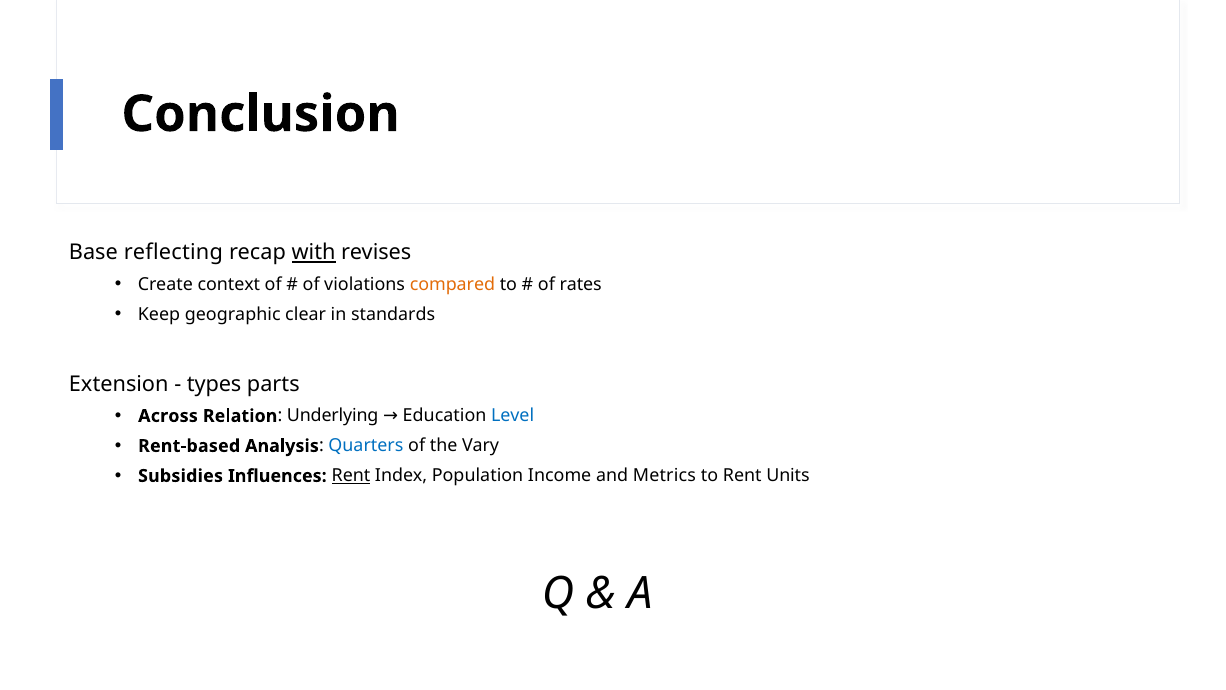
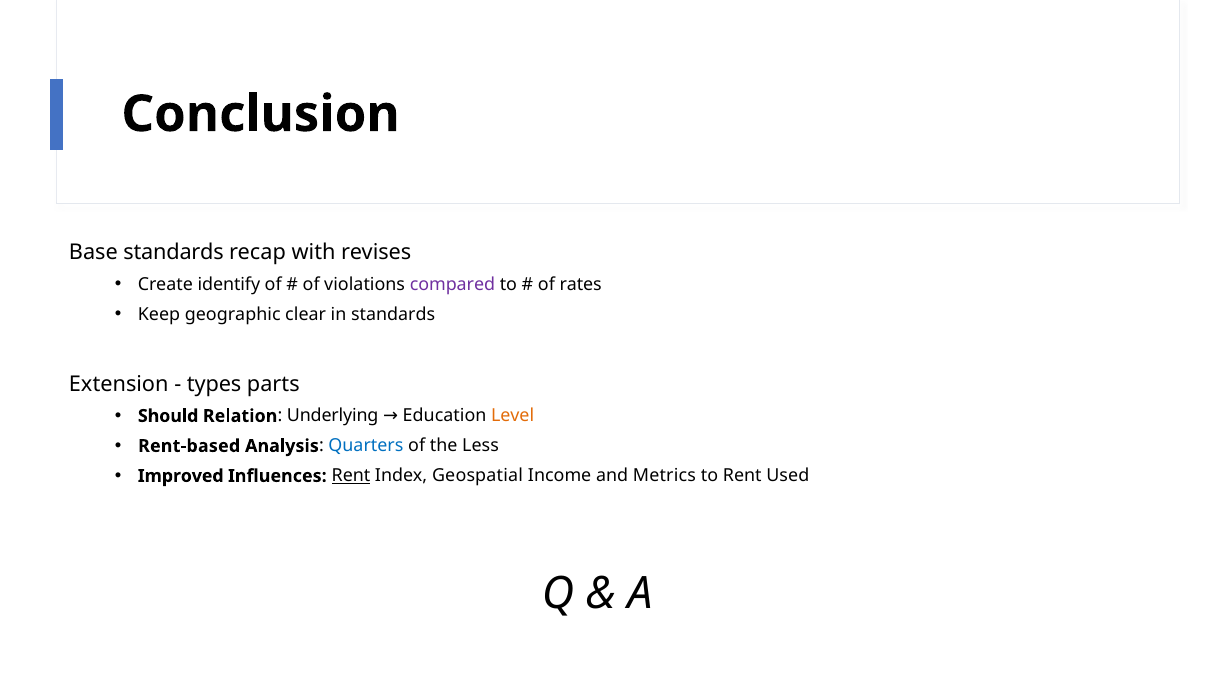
Base reflecting: reflecting -> standards (174, 252)
with underline: present -> none (314, 252)
context: context -> identify (229, 284)
compared colour: orange -> purple (452, 284)
Across: Across -> Should (168, 416)
Level colour: blue -> orange (513, 416)
Vary: Vary -> Less (480, 446)
Subsidies: Subsidies -> Improved (181, 476)
Population: Population -> Geospatial (477, 476)
Units: Units -> Used (788, 476)
